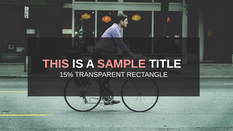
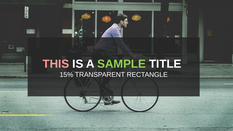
SAMPLE colour: pink -> light green (122, 64)
